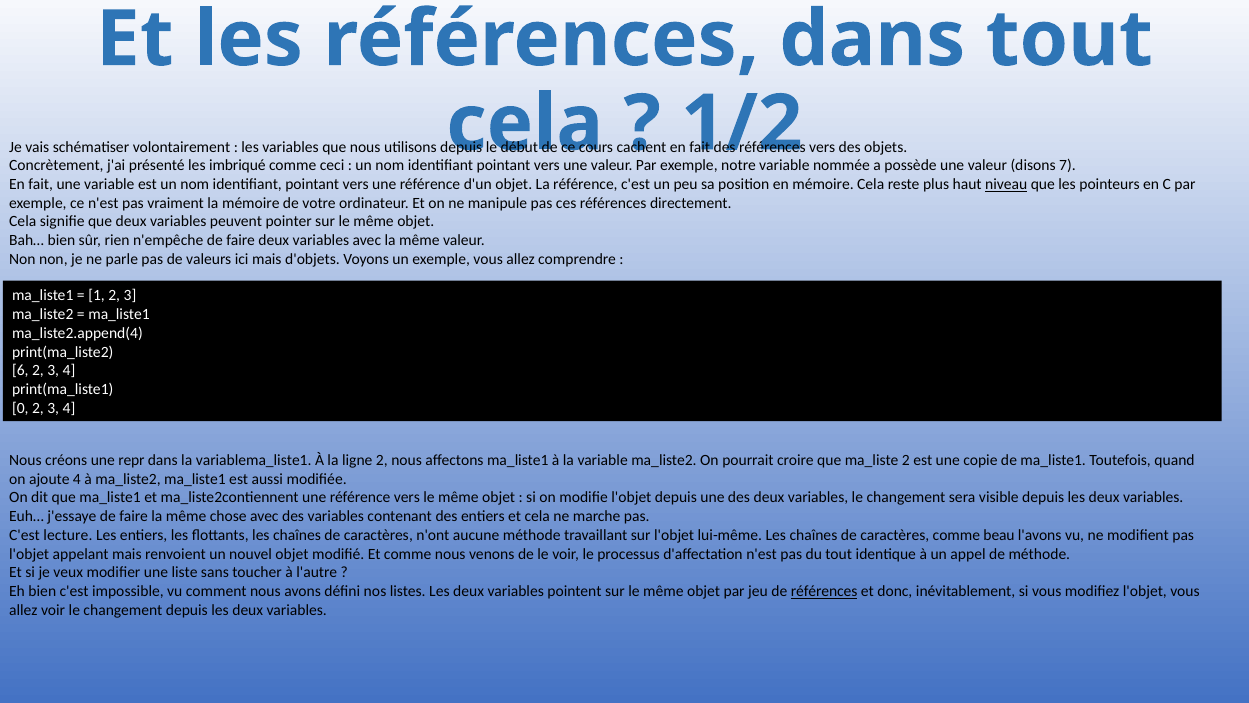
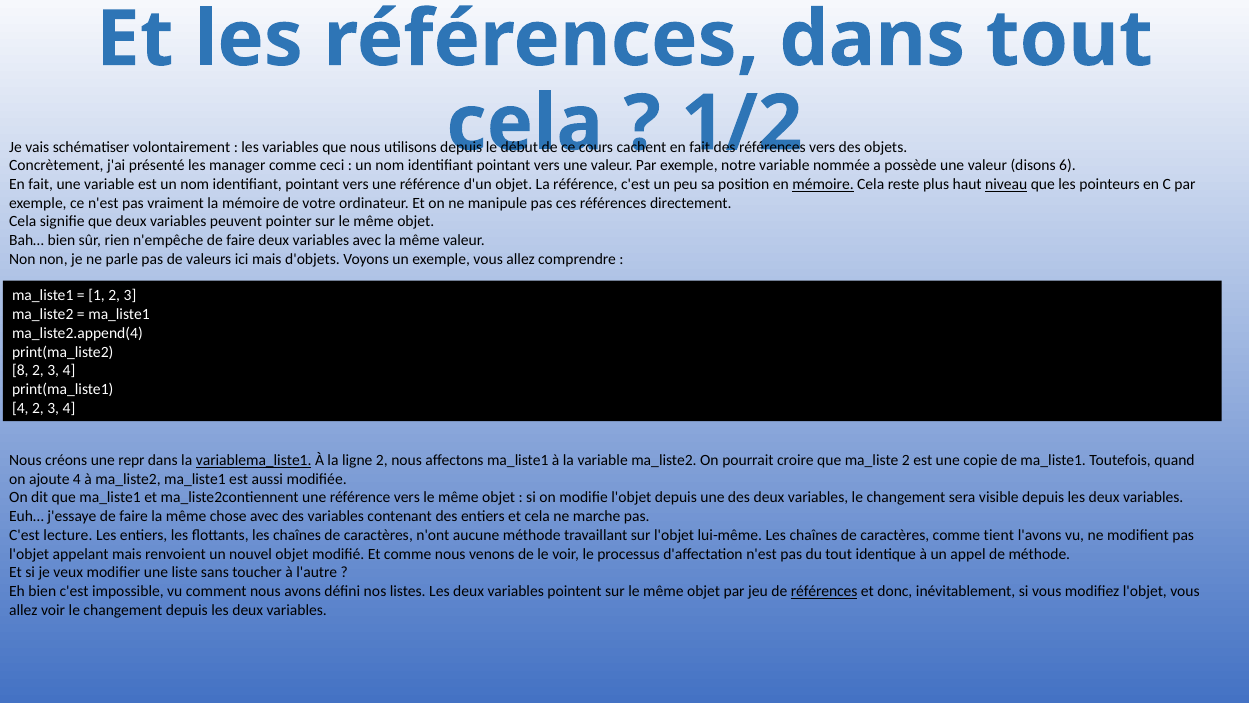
imbriqué: imbriqué -> manager (237, 165)
7: 7 -> 6 (1067, 165)
mémoire underline: none -> present (823, 184)
6: 6 -> 8 (20, 371)
0: 0 -> 4 (20, 408)
variablema_liste1 underline: none -> present (254, 460)
beau: beau -> tient (999, 535)
